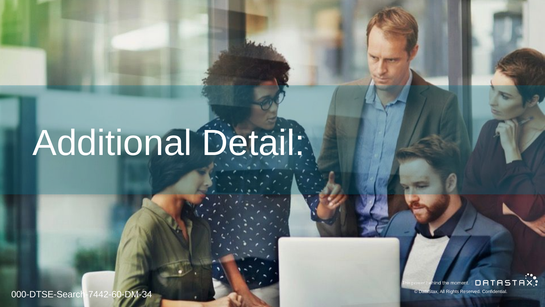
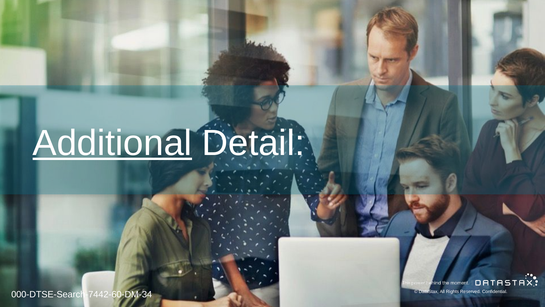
Additional underline: none -> present (112, 143)
